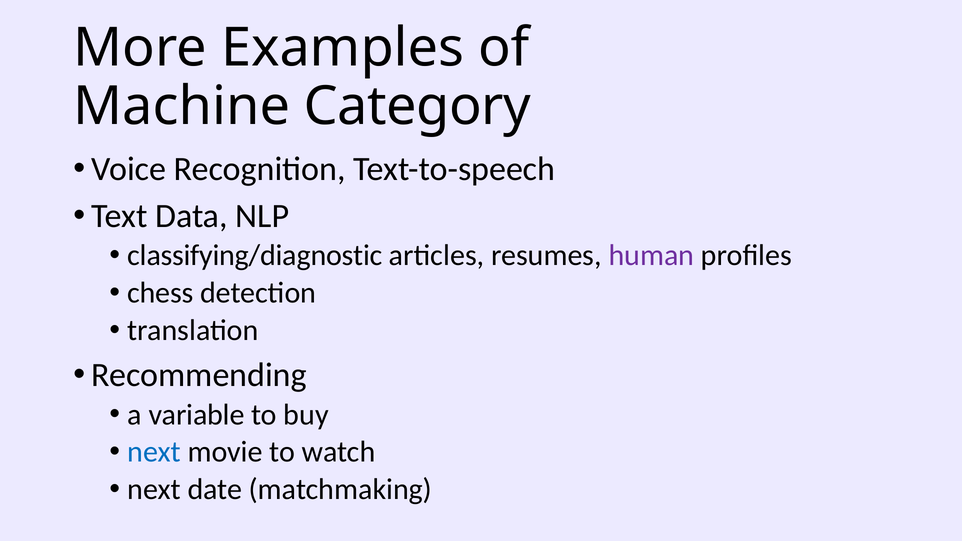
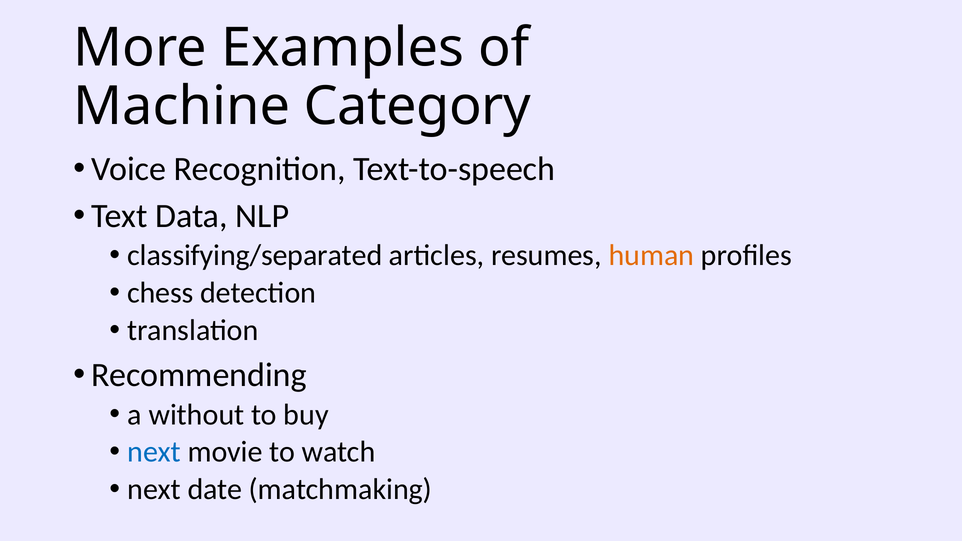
classifying/diagnostic: classifying/diagnostic -> classifying/separated (255, 255)
human colour: purple -> orange (651, 255)
variable: variable -> without (196, 415)
